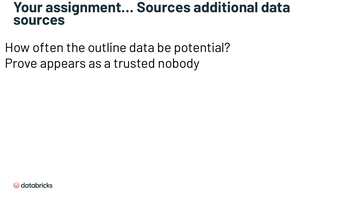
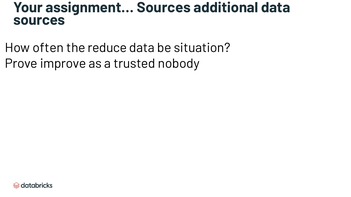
outline: outline -> reduce (107, 48)
potential: potential -> situation (202, 48)
appears: appears -> improve (63, 64)
